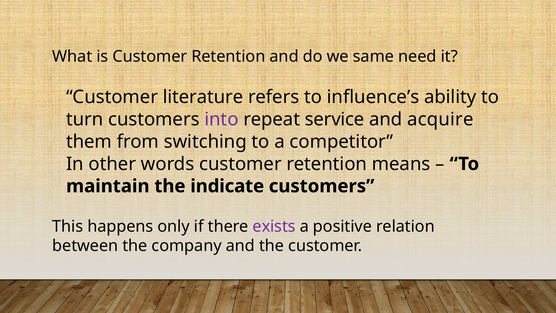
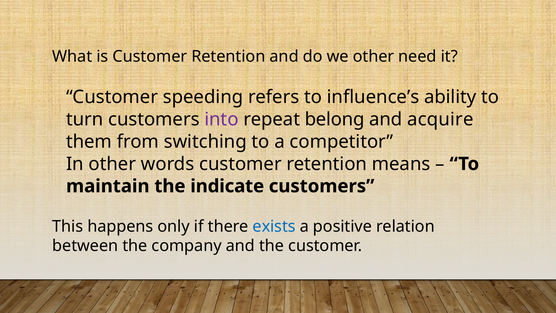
we same: same -> other (373, 57)
literature: literature -> speeding (203, 97)
service: service -> belong (335, 119)
exists colour: purple -> blue (274, 226)
